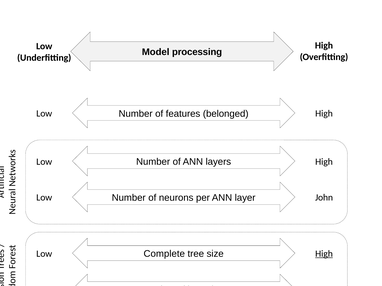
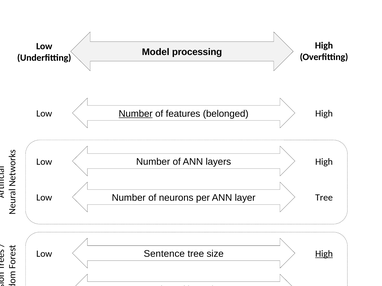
Number underline: none -> present (136, 114)
Low John: John -> Tree (324, 198)
Complete: Complete -> Sentence (164, 254)
